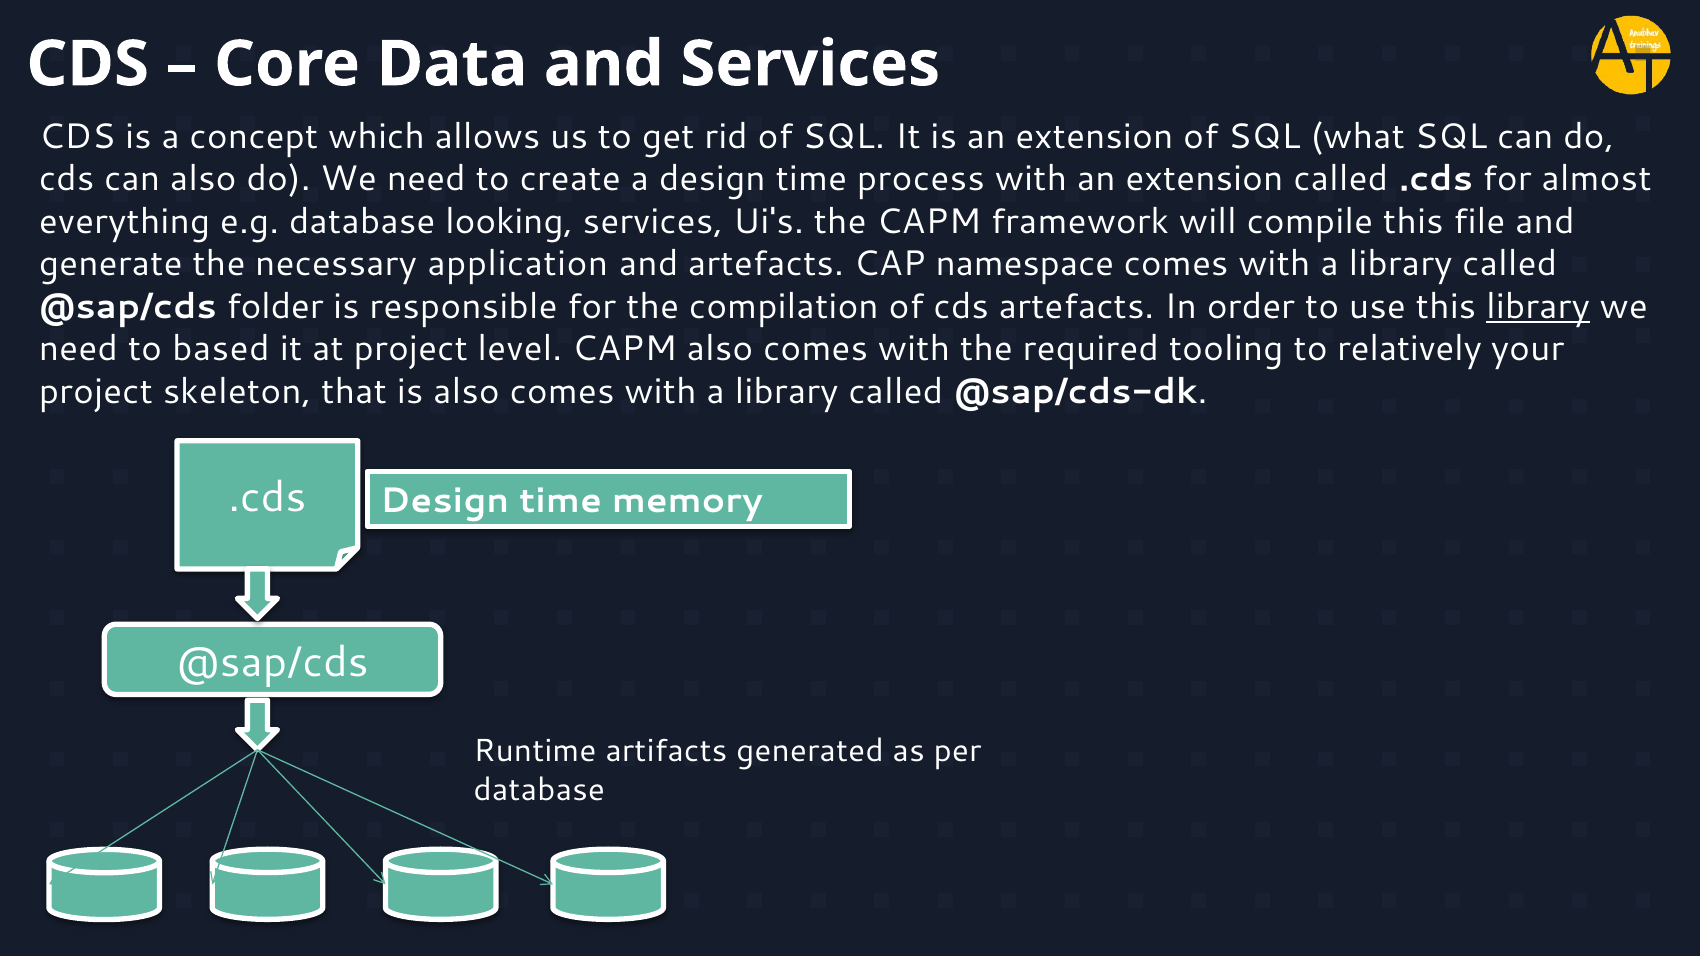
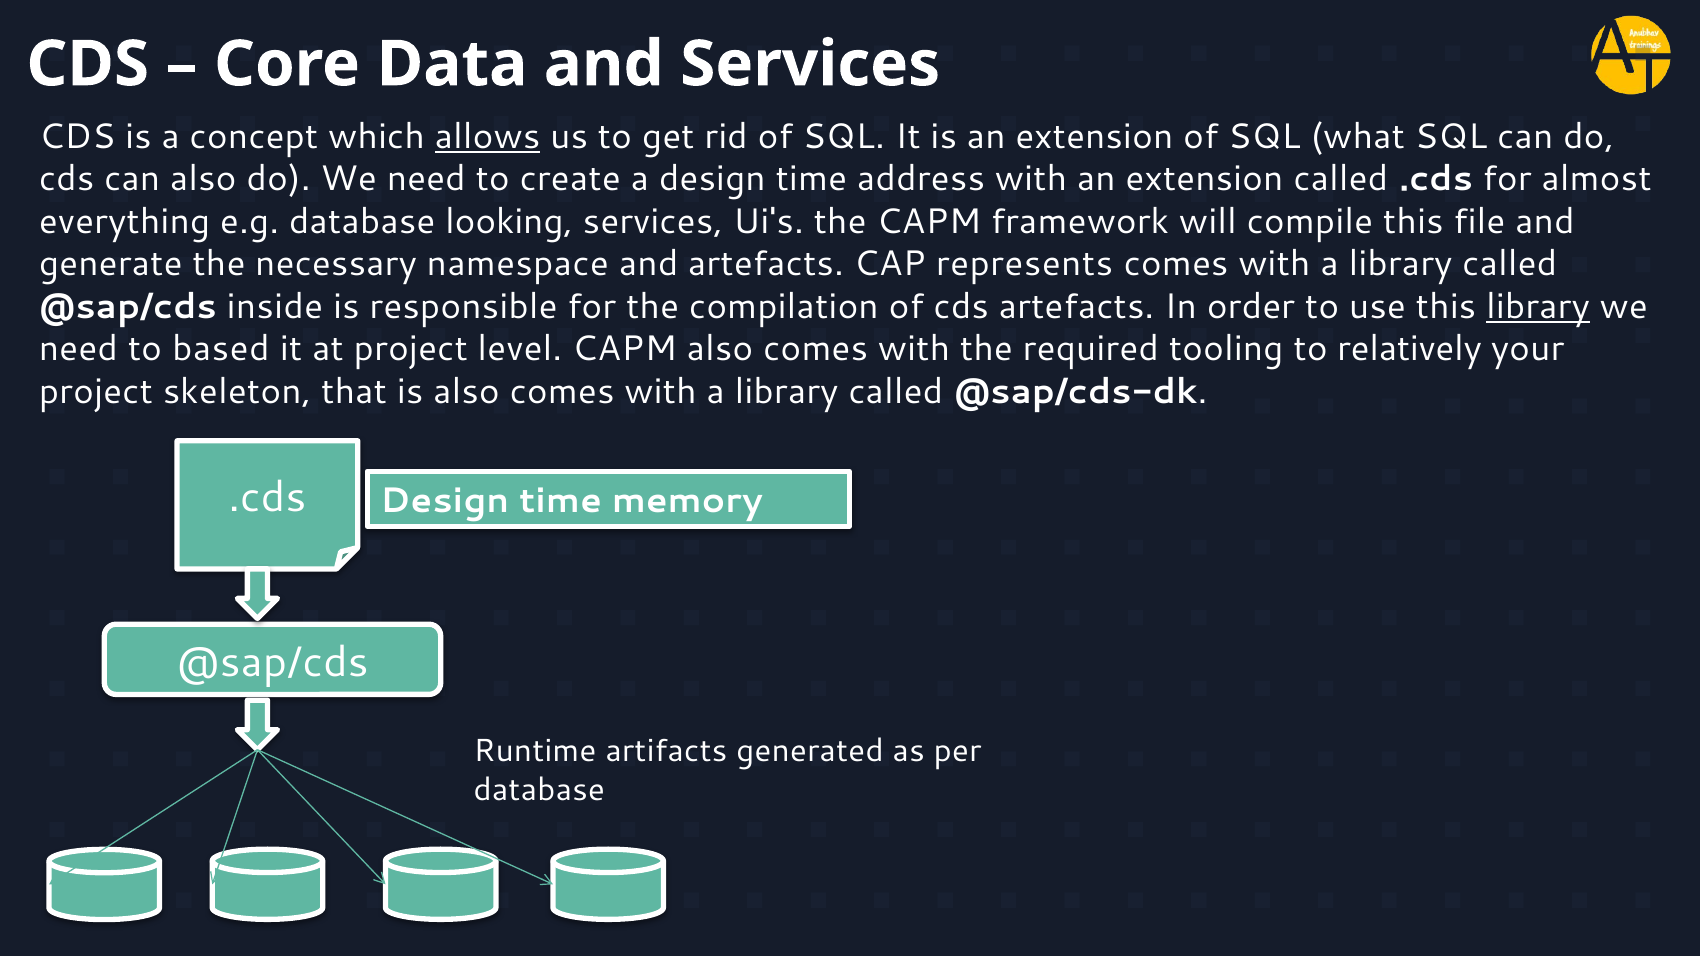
allows underline: none -> present (488, 137)
process: process -> address (921, 179)
application: application -> namespace (518, 264)
namespace: namespace -> represents (1025, 264)
folder: folder -> inside (275, 307)
